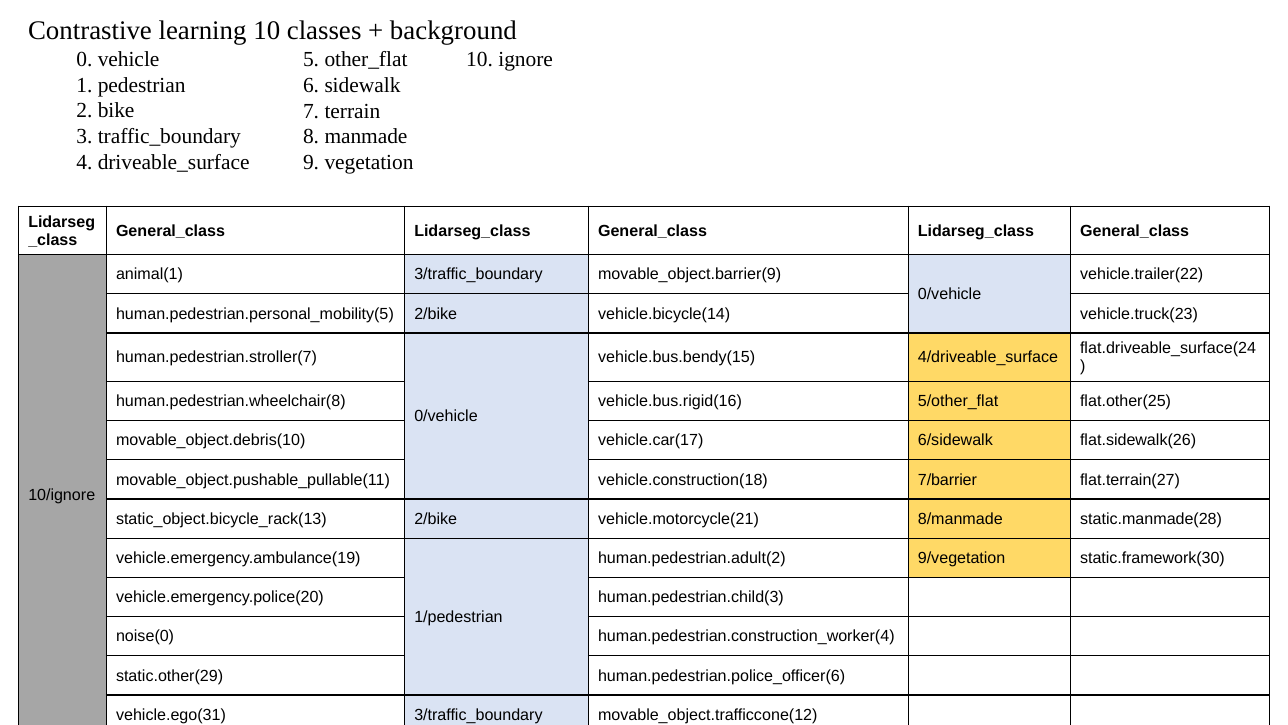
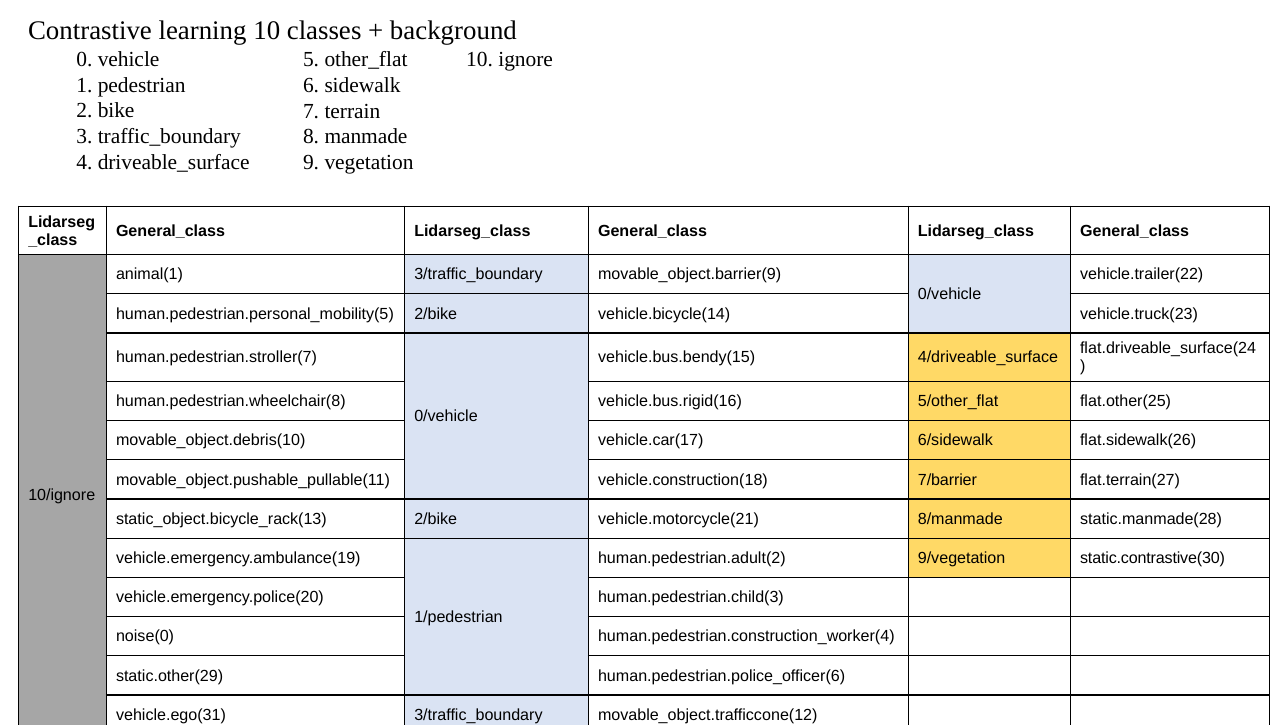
static.framework(30: static.framework(30 -> static.contrastive(30 (1153, 558)
